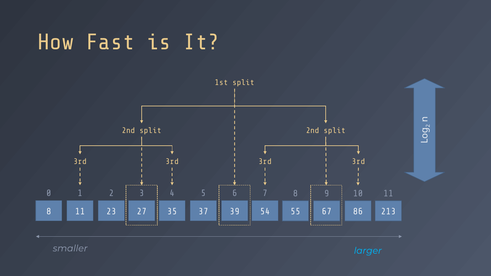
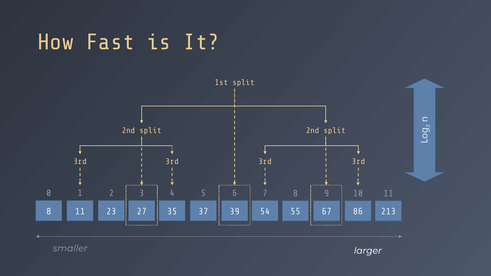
larger colour: light blue -> white (368, 251)
